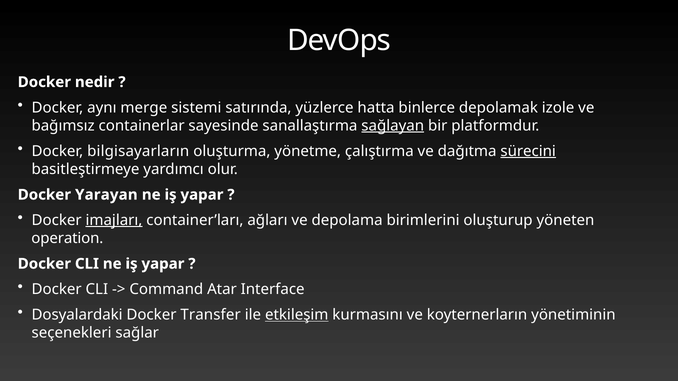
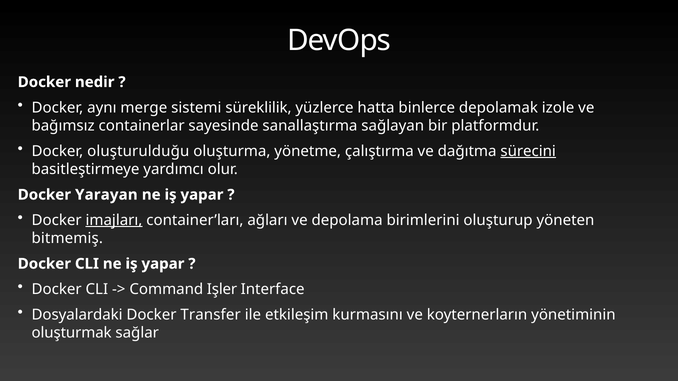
satırında: satırında -> süreklilik (259, 108)
sağlayan underline: present -> none (393, 126)
bilgisayarların: bilgisayarların -> oluşturulduğu (138, 151)
operation: operation -> bitmemiş (67, 239)
Atar: Atar -> Işler (222, 290)
etkileşim underline: present -> none (297, 315)
seçenekleri: seçenekleri -> oluşturmak (72, 333)
